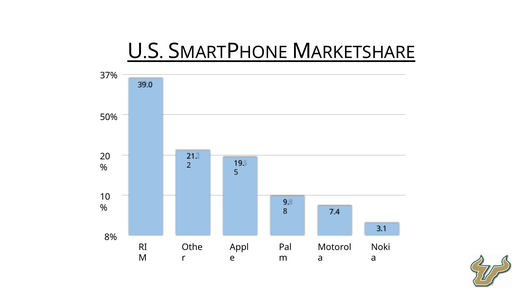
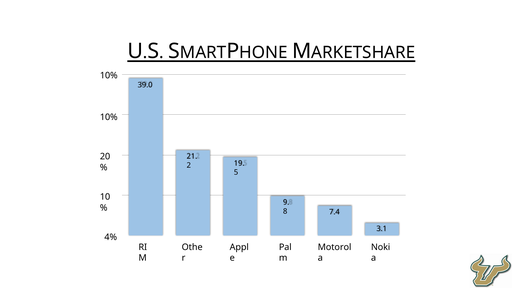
37%: 37% -> 10% (109, 76)
50%: 50% -> 10% (109, 117)
8%: 8% -> 4% (111, 237)
